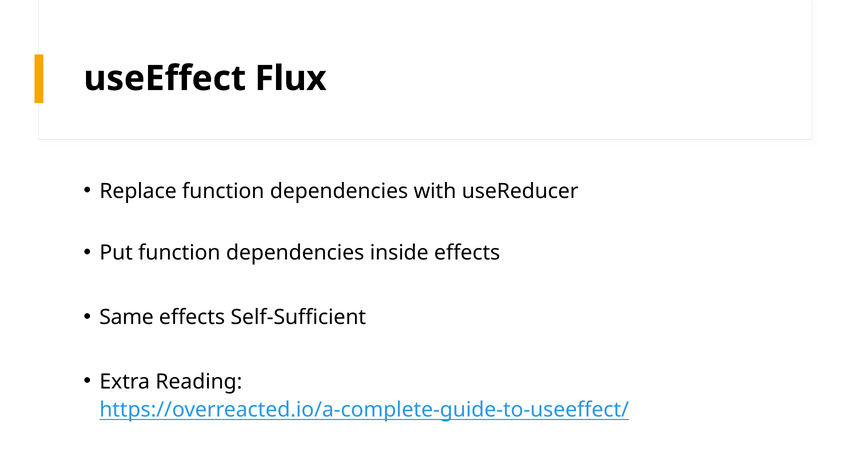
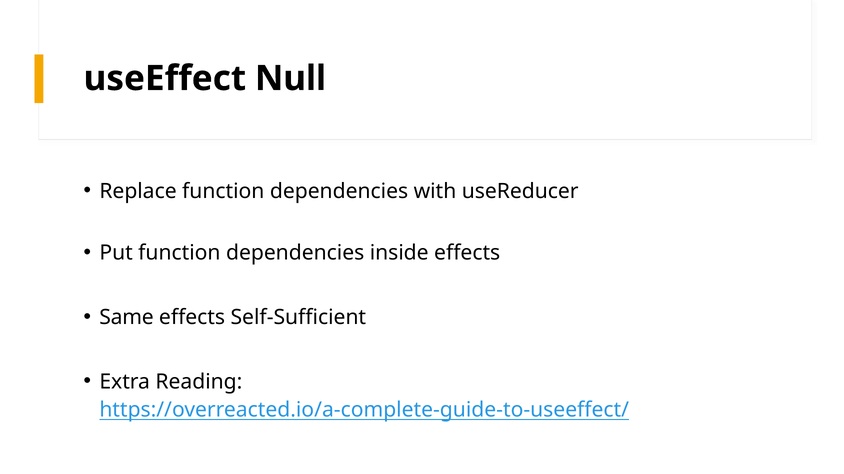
Flux: Flux -> Null (291, 79)
